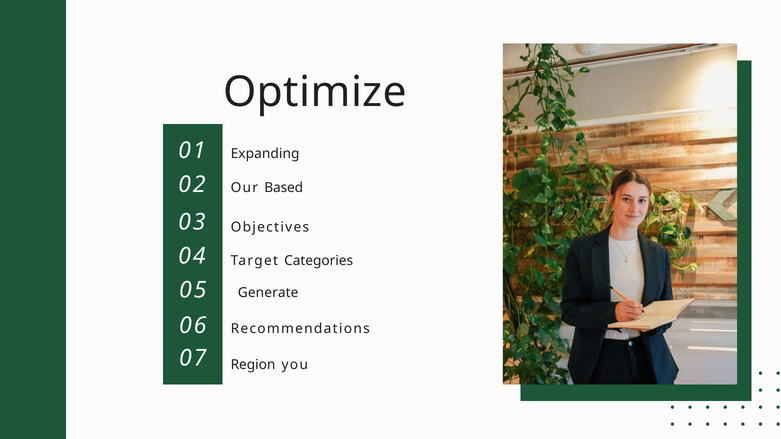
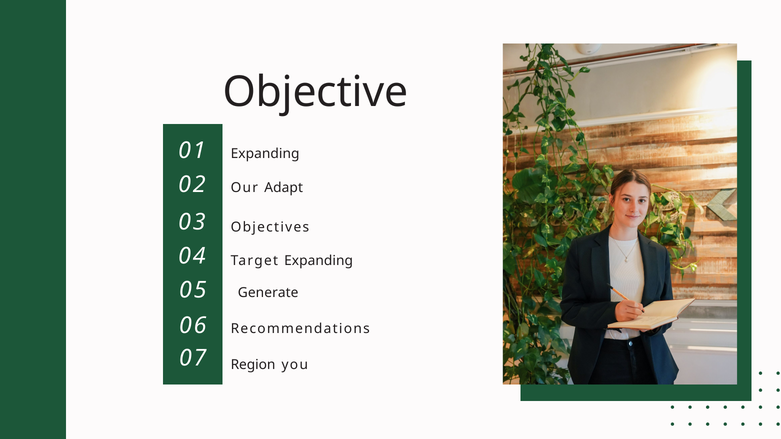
Optimize: Optimize -> Objective (315, 92)
Based: Based -> Adapt (284, 188)
Target Categories: Categories -> Expanding (319, 261)
